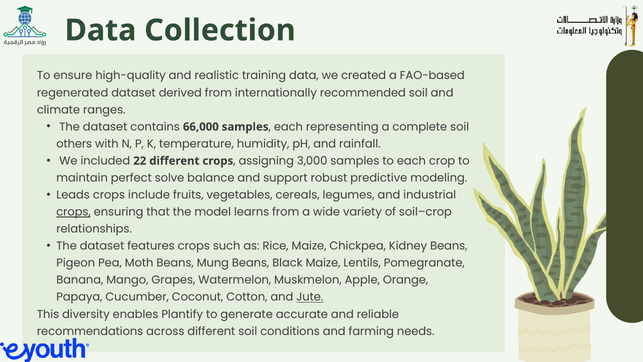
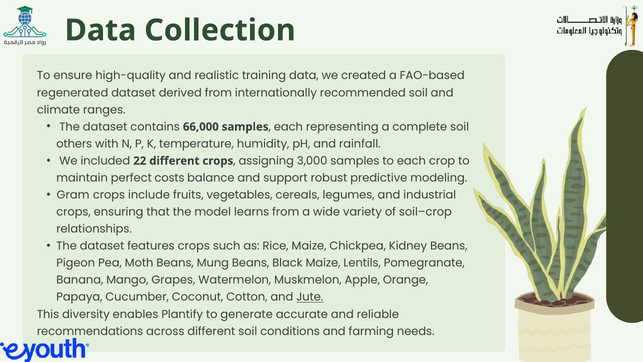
solve: solve -> costs (170, 178)
Leads: Leads -> Gram (73, 195)
crops underline: present -> none (74, 212)
